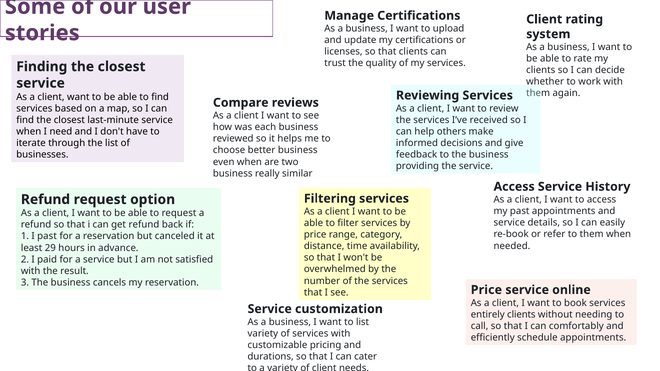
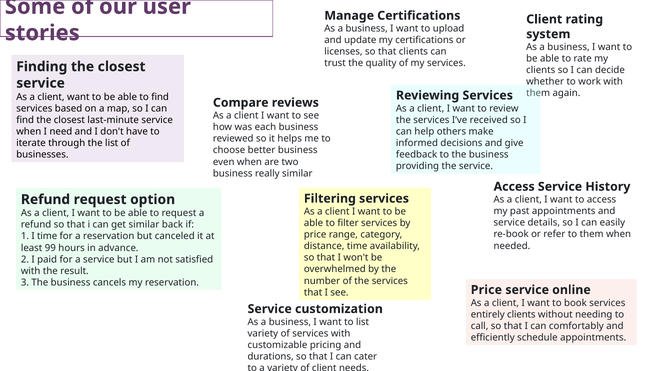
get refund: refund -> similar (144, 225)
I past: past -> time (47, 236)
29: 29 -> 99 (50, 248)
